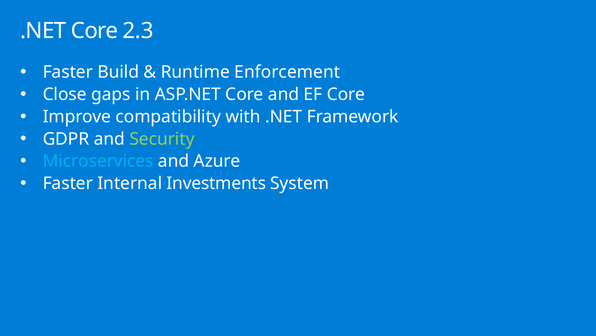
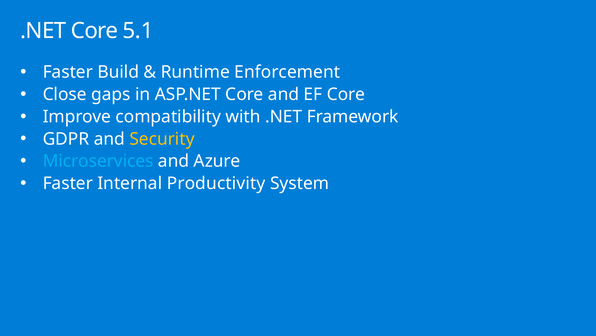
2.3: 2.3 -> 5.1 (138, 31)
Security colour: light green -> yellow (162, 139)
Investments: Investments -> Productivity (216, 183)
